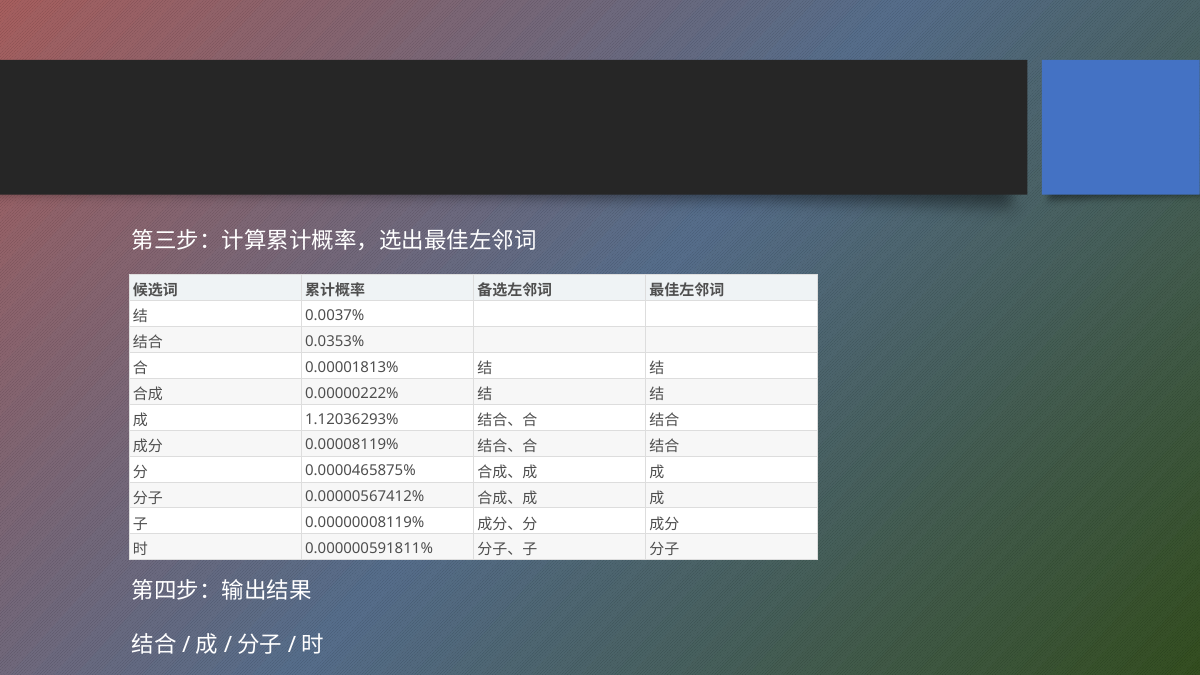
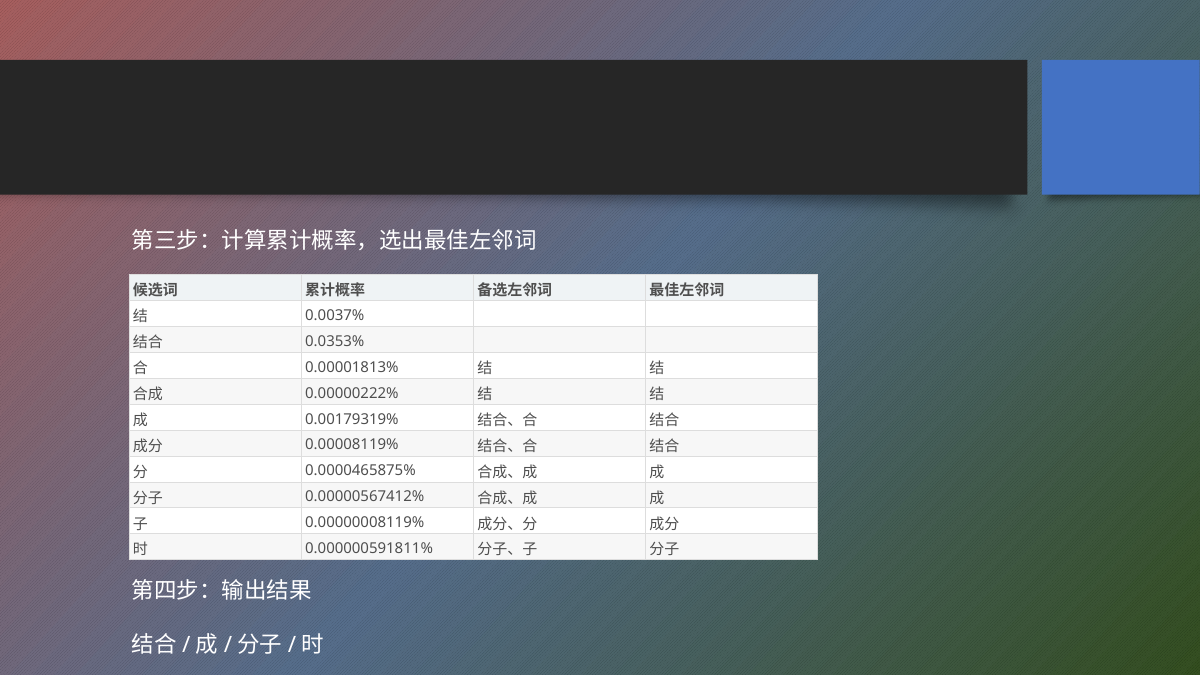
1.12036293%: 1.12036293% -> 0.00179319% (352, 419)
